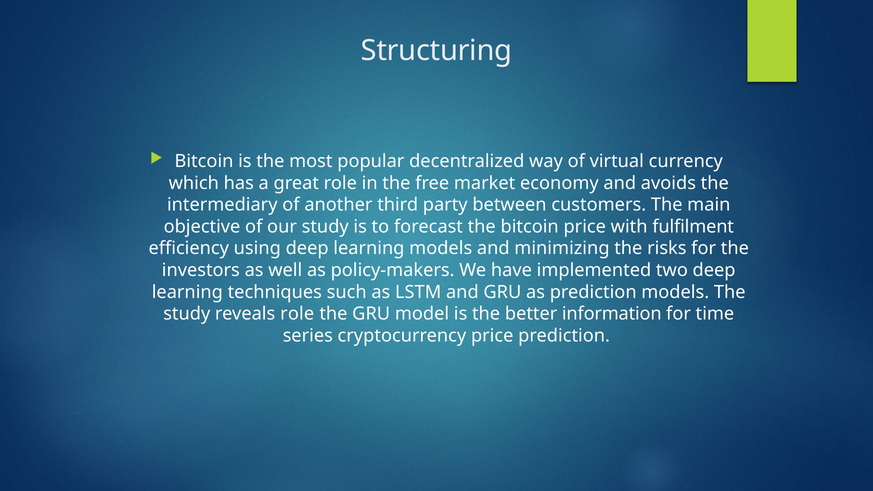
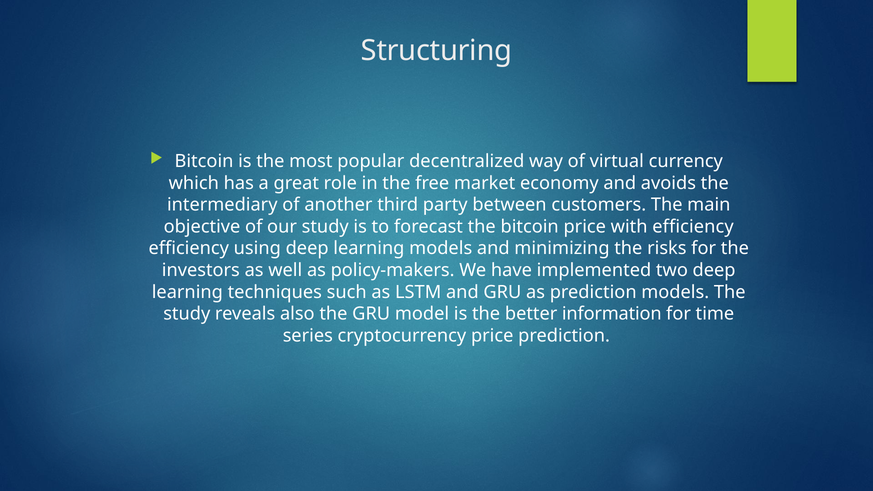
with fulfilment: fulfilment -> efficiency (693, 227)
reveals role: role -> also (297, 314)
